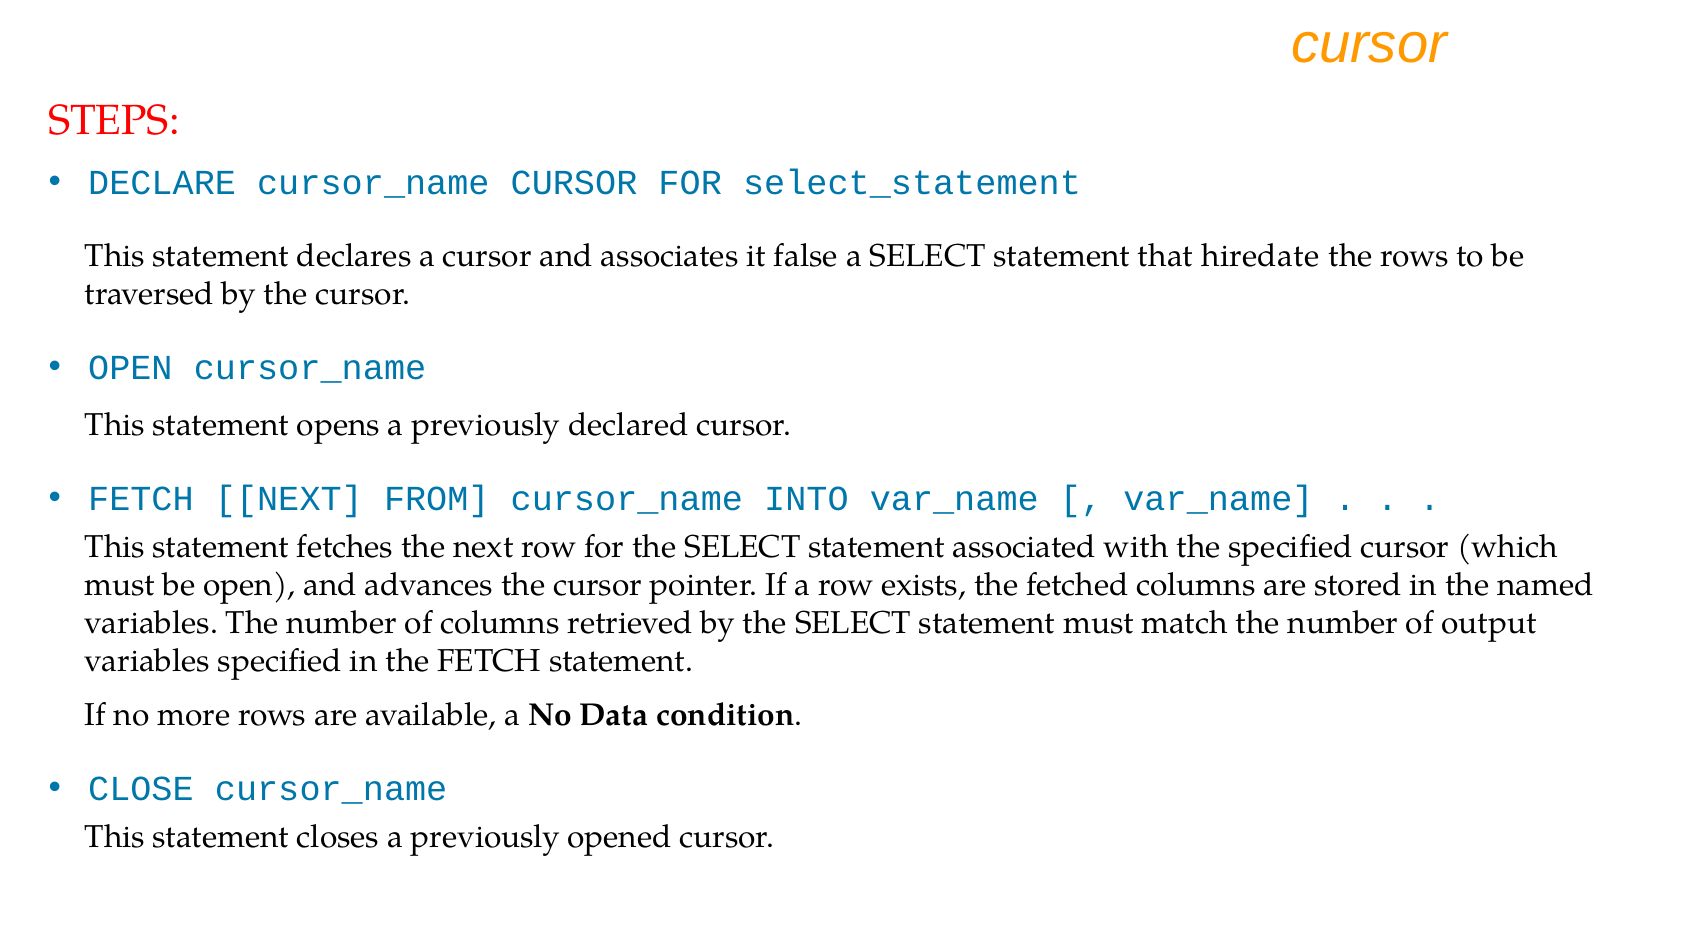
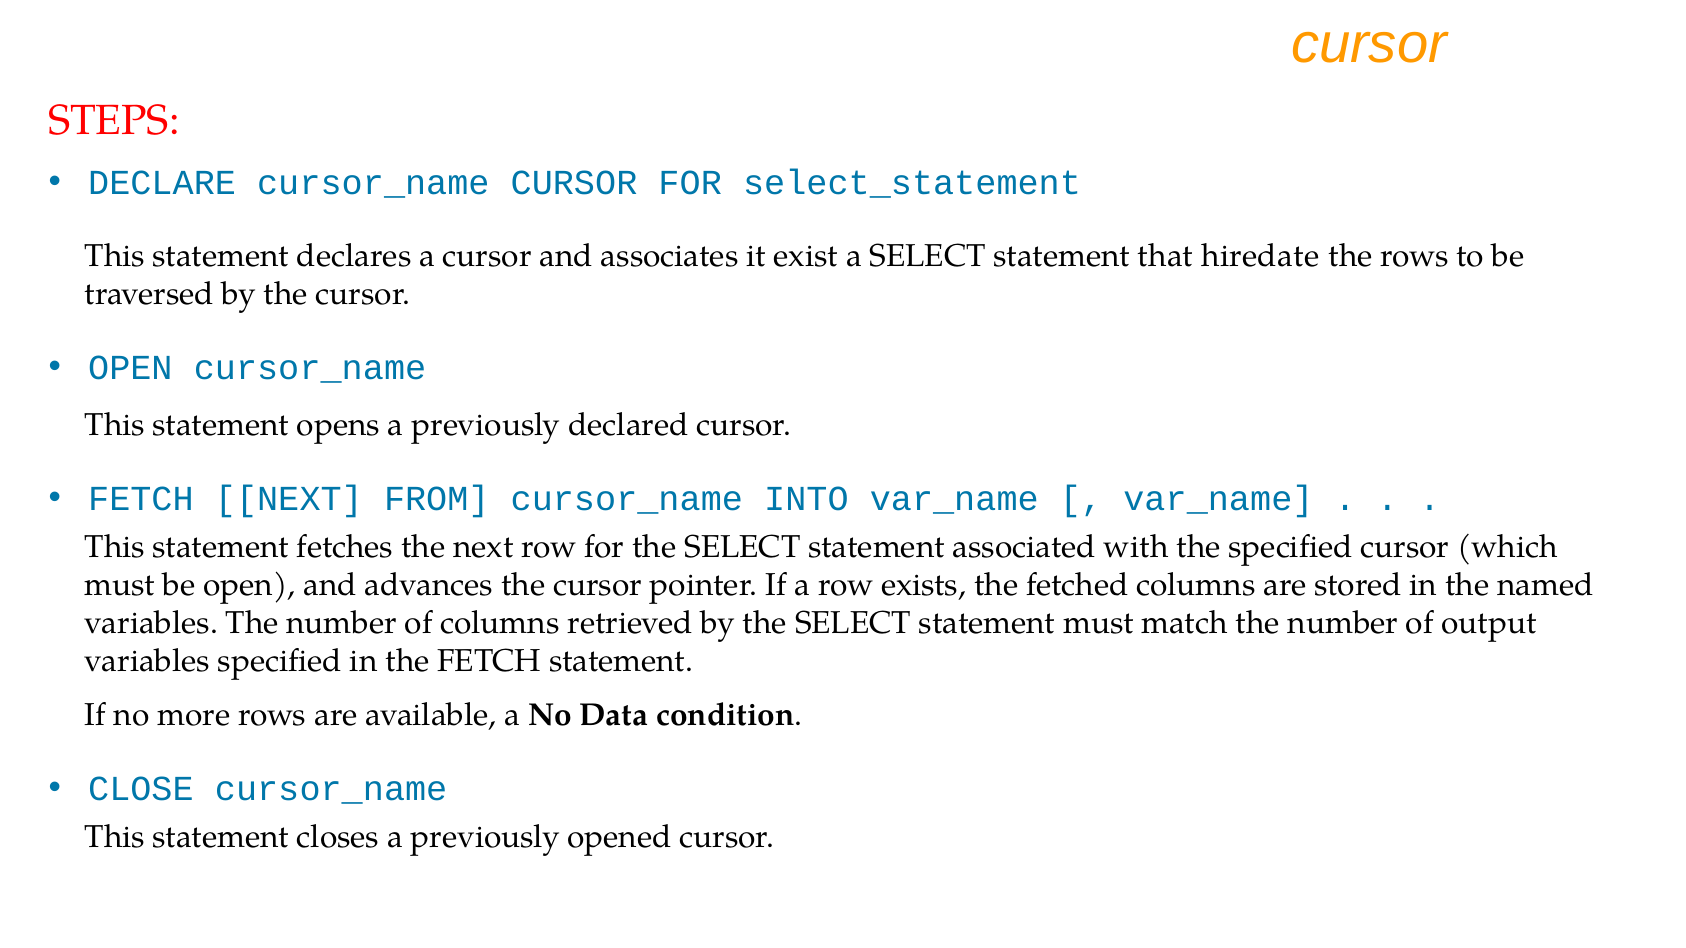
false: false -> exist (806, 256)
